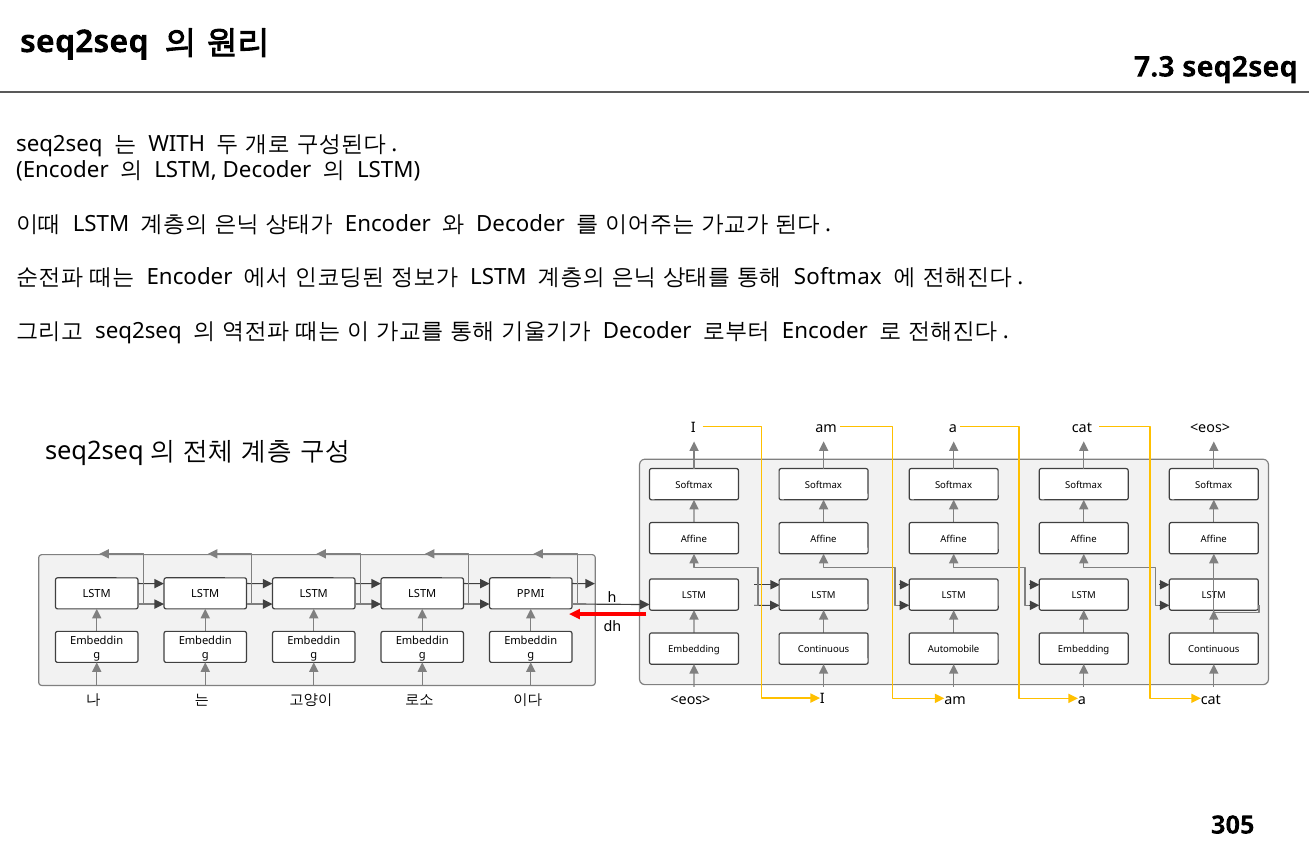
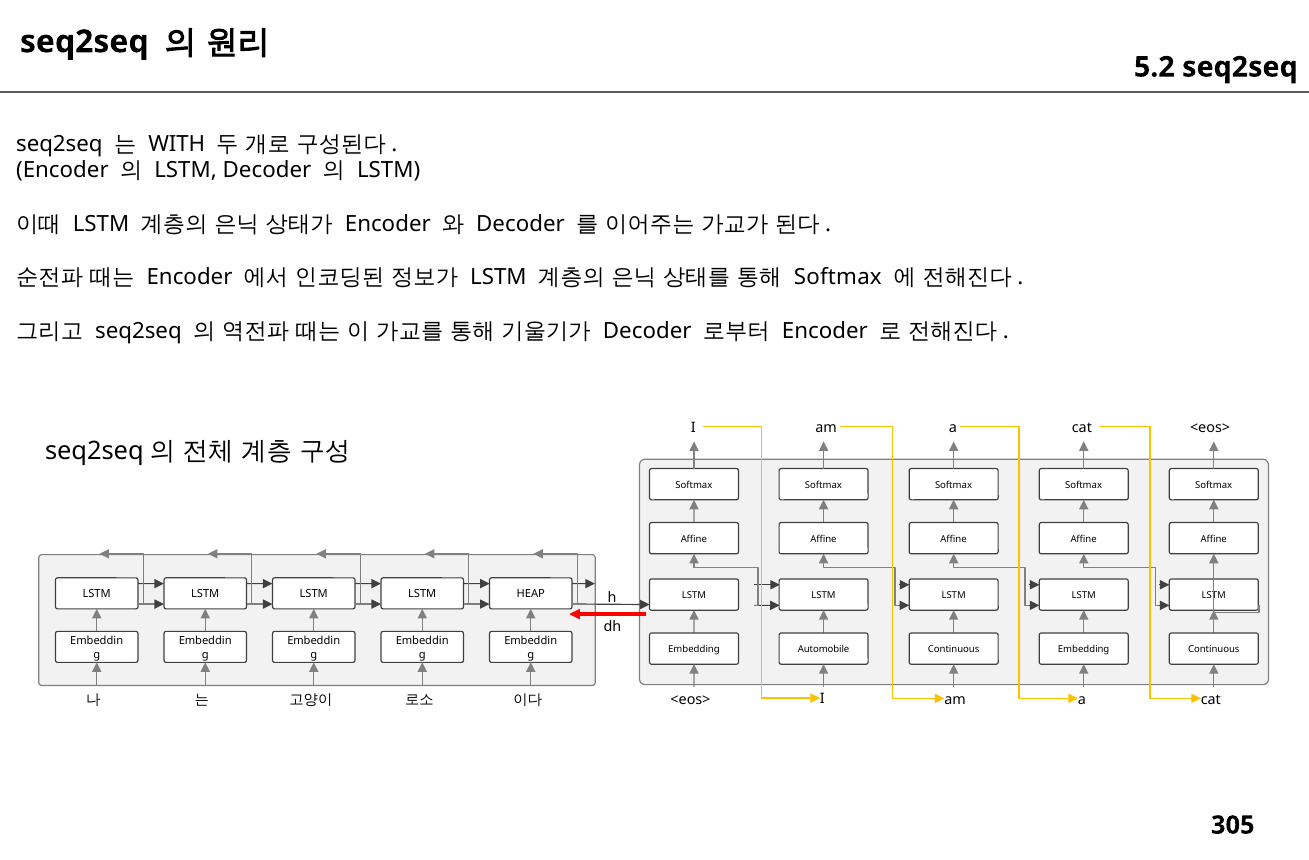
7.3: 7.3 -> 5.2 (1154, 67)
PPMI: PPMI -> HEAP (531, 594)
Continuous: Continuous -> Automobile (824, 649)
Automobile: Automobile -> Continuous (954, 649)
